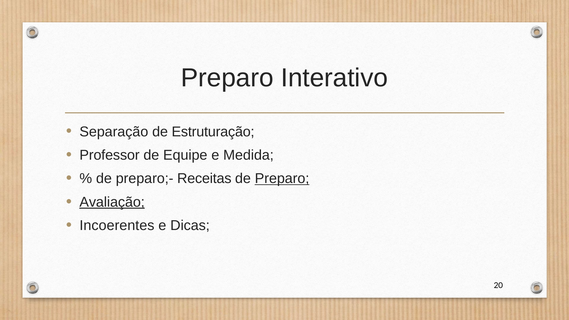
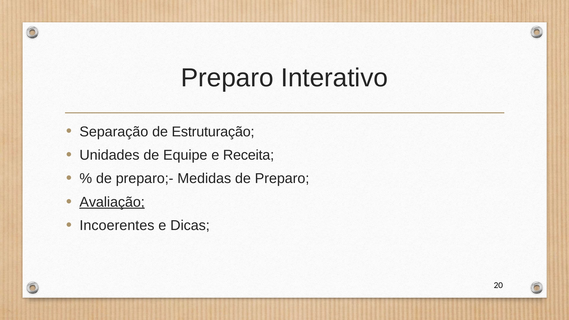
Professor: Professor -> Unidades (109, 155)
Medida: Medida -> Receita (249, 155)
Receitas: Receitas -> Medidas (204, 179)
Preparo underline: present -> none (282, 179)
